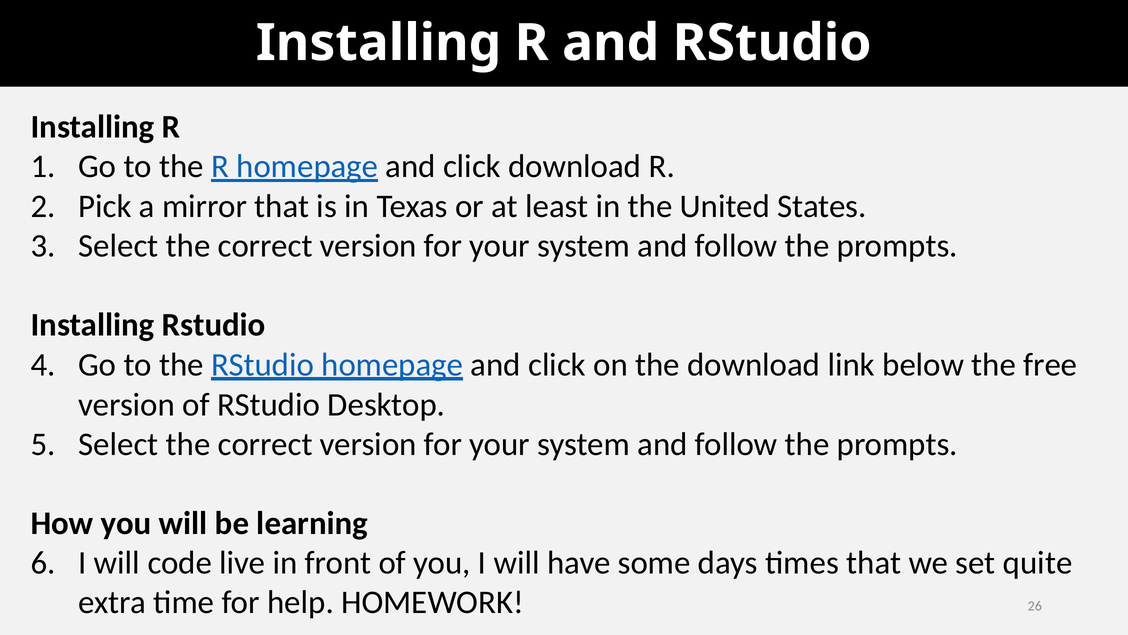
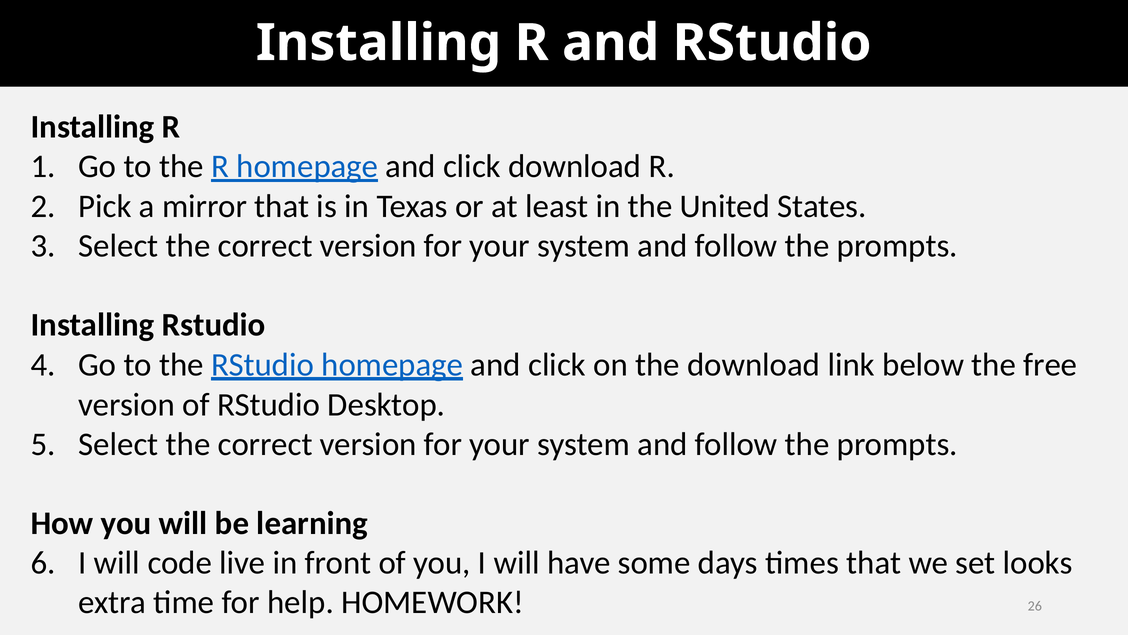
quite: quite -> looks (1038, 563)
